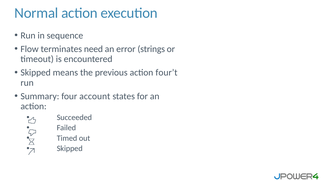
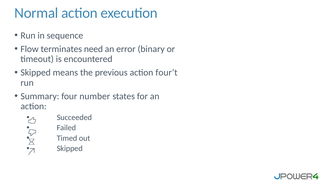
strings: strings -> binary (151, 49)
account: account -> number (95, 96)
